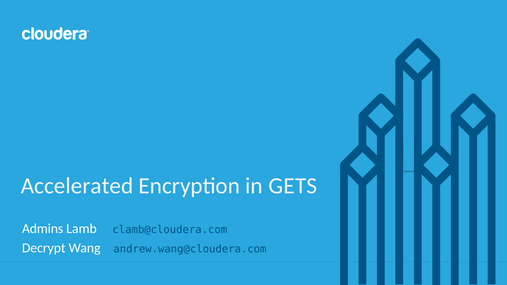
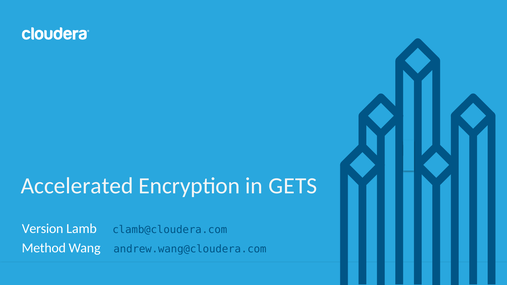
Admins: Admins -> Version (43, 229)
Decrypt: Decrypt -> Method (44, 248)
